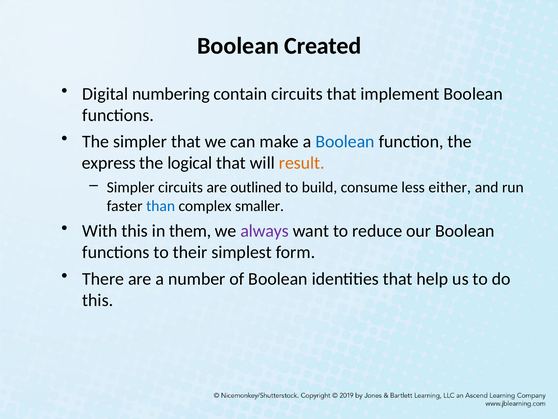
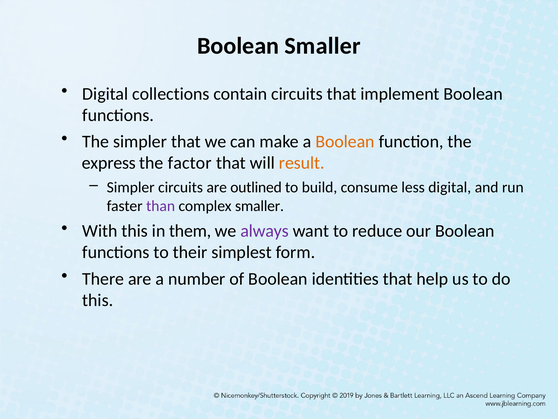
Boolean Created: Created -> Smaller (323, 46)
numbering: numbering -> collections (171, 94)
Boolean colour: blue -> orange (345, 141)
logical: logical -> factor (190, 163)
less either: either -> digital (450, 187)
than colour: blue -> purple (161, 206)
